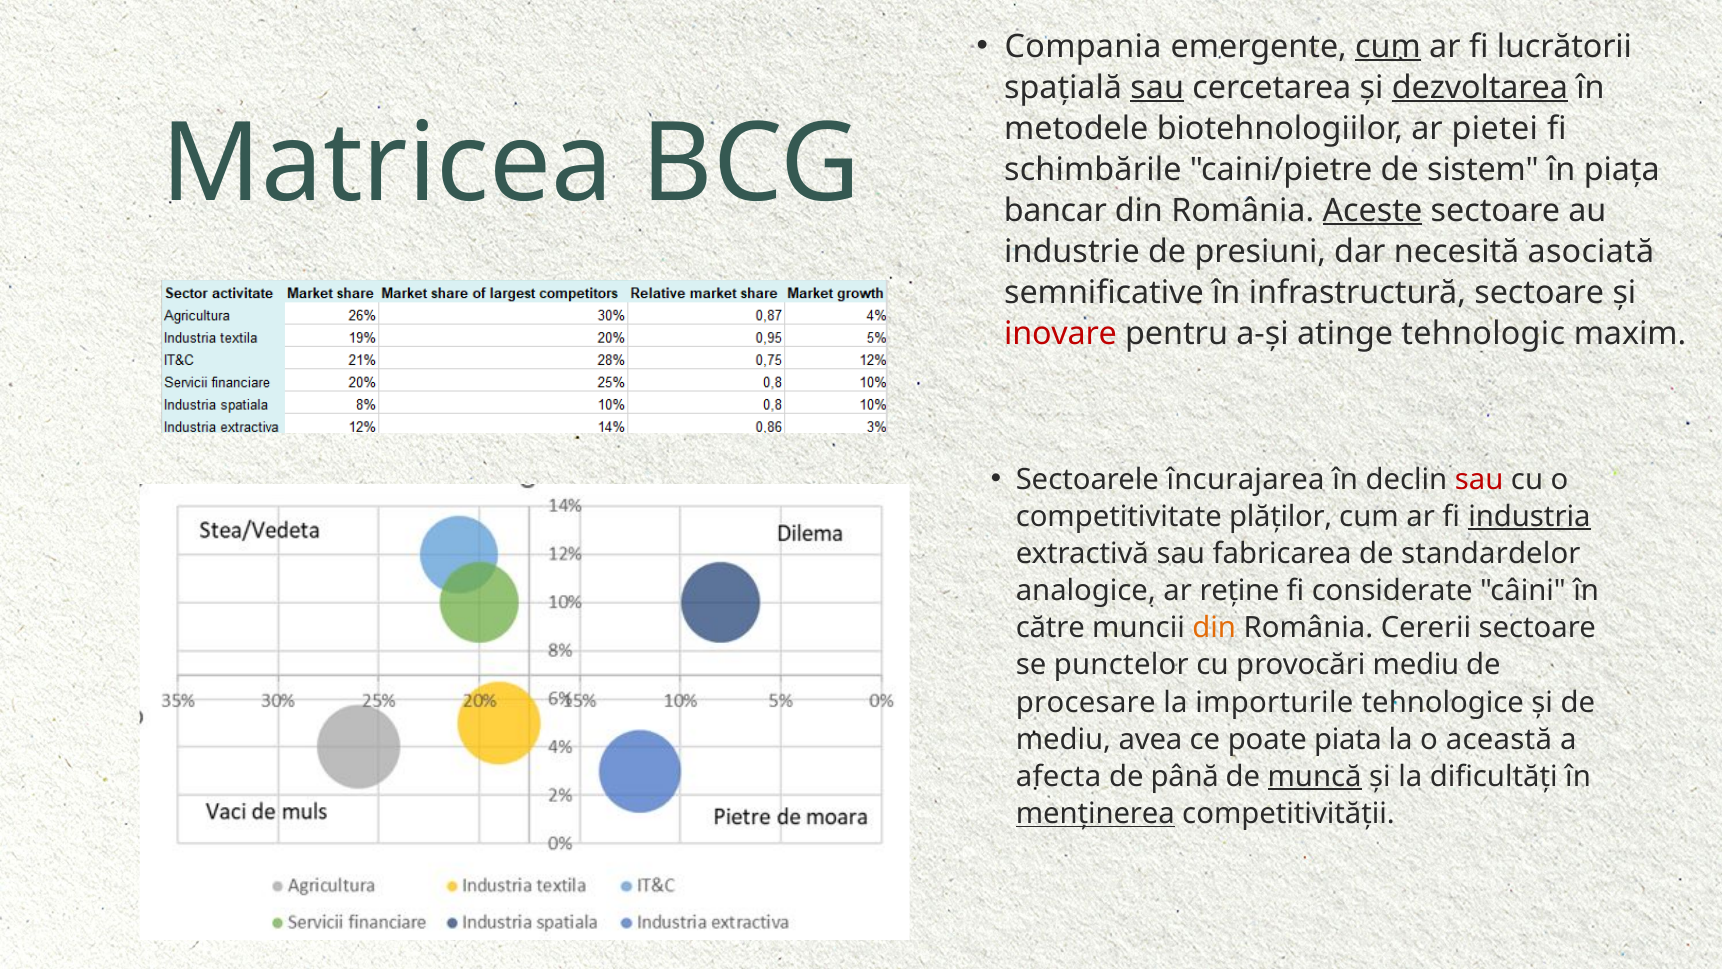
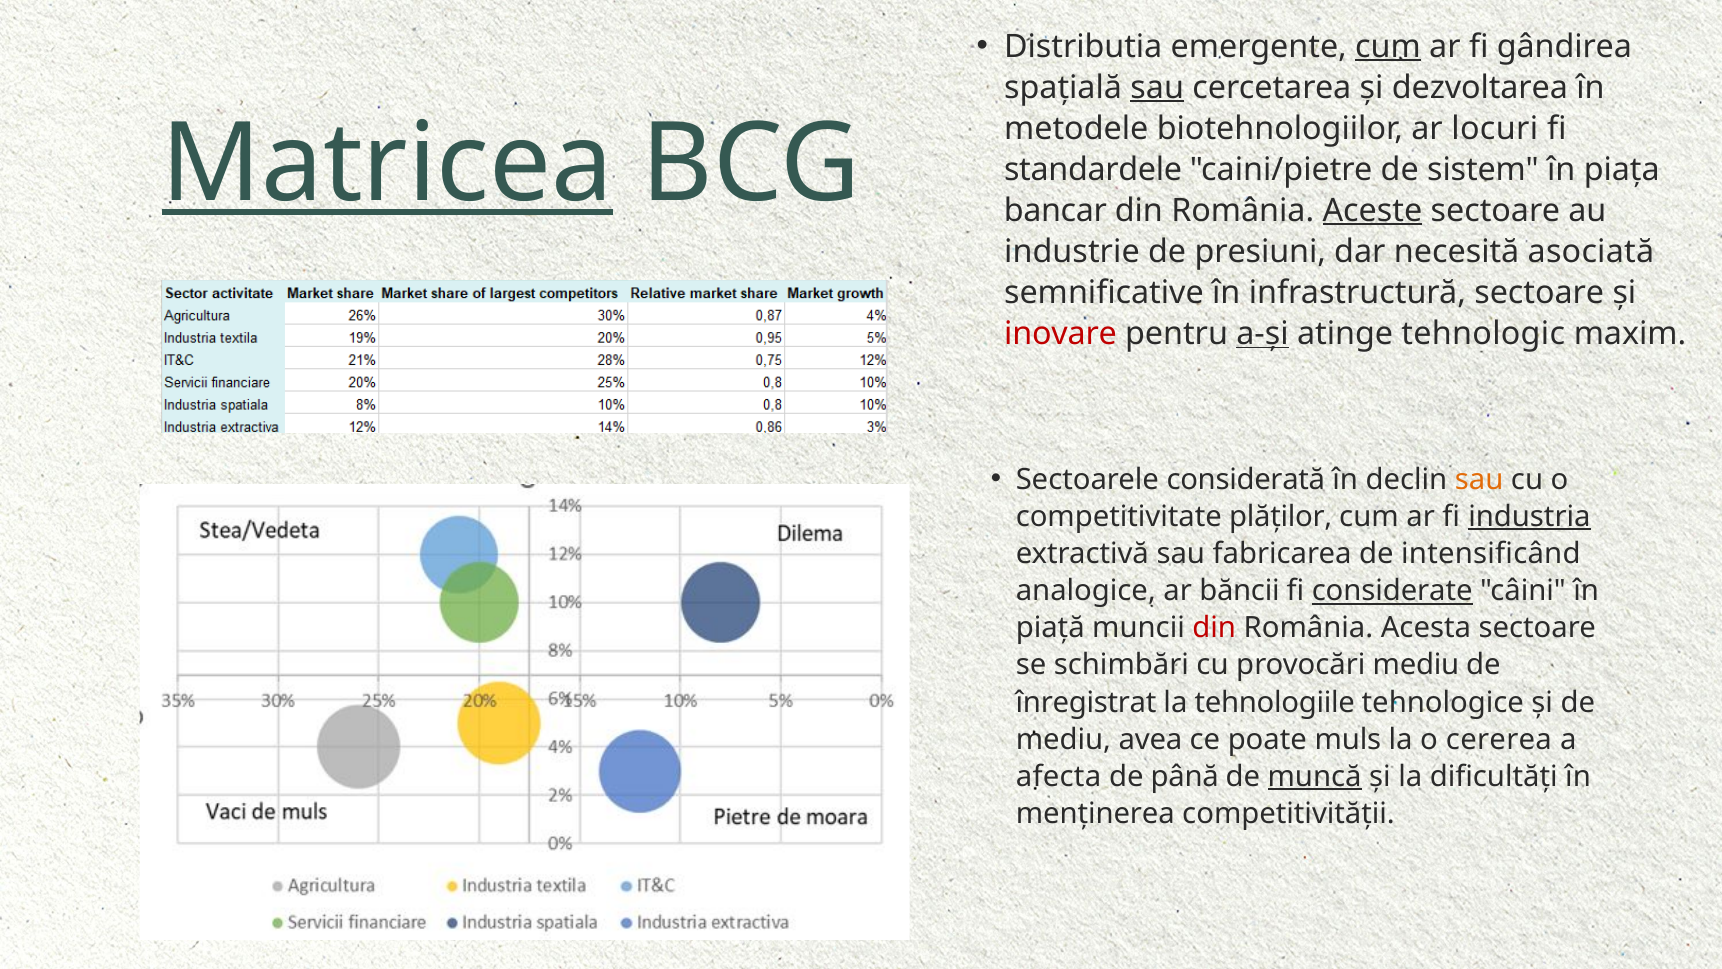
Compania: Compania -> Distributia (1083, 46)
lucrătorii: lucrătorii -> gândirea (1564, 46)
dezvoltarea underline: present -> none (1480, 87)
pietei: pietei -> locuri (1495, 128)
Matricea underline: none -> present (387, 165)
schimbările: schimbările -> standardele (1093, 169)
a-și underline: none -> present (1263, 333)
încurajarea: încurajarea -> considerată (1246, 479)
sau colour: red -> orange (1479, 479)
standardelor: standardelor -> intensificând (1491, 554)
reține: reține -> băncii (1239, 591)
considerate underline: none -> present (1392, 591)
către: către -> piață (1050, 628)
din colour: orange -> red (1214, 628)
Cererii: Cererii -> Acesta (1426, 628)
punctelor: punctelor -> schimbări (1121, 665)
procesare: procesare -> înregistrat (1086, 702)
importurile: importurile -> tehnologiile (1275, 702)
piata: piata -> muls (1348, 739)
această: această -> cererea (1499, 739)
menținerea underline: present -> none (1095, 814)
